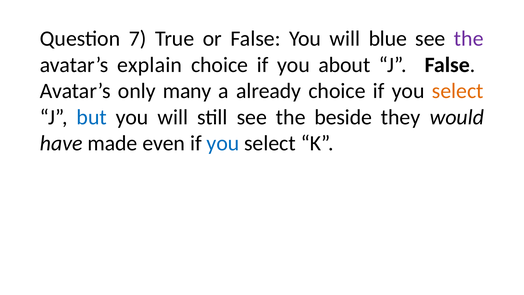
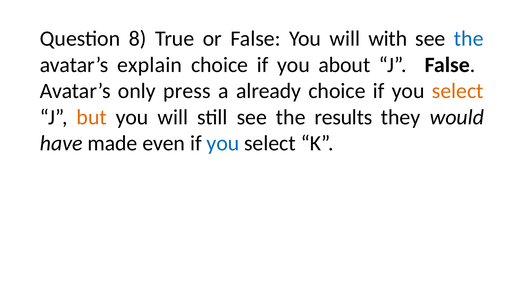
7: 7 -> 8 (138, 39)
blue: blue -> with (388, 39)
the colour: purple -> blue (469, 39)
many: many -> press (187, 91)
but colour: blue -> orange (92, 117)
beside: beside -> results (343, 117)
